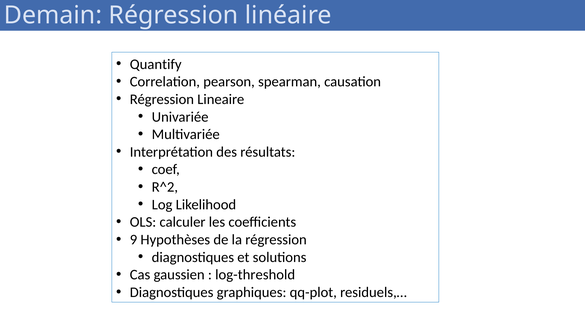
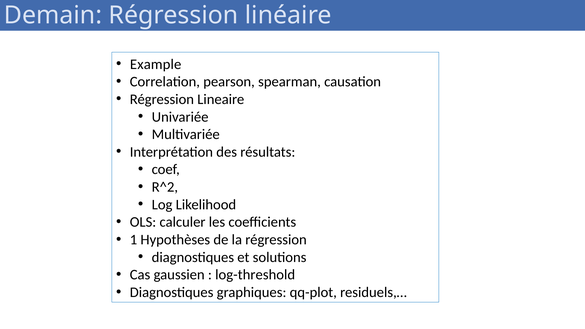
Quantify: Quantify -> Example (156, 64)
9: 9 -> 1 (134, 240)
